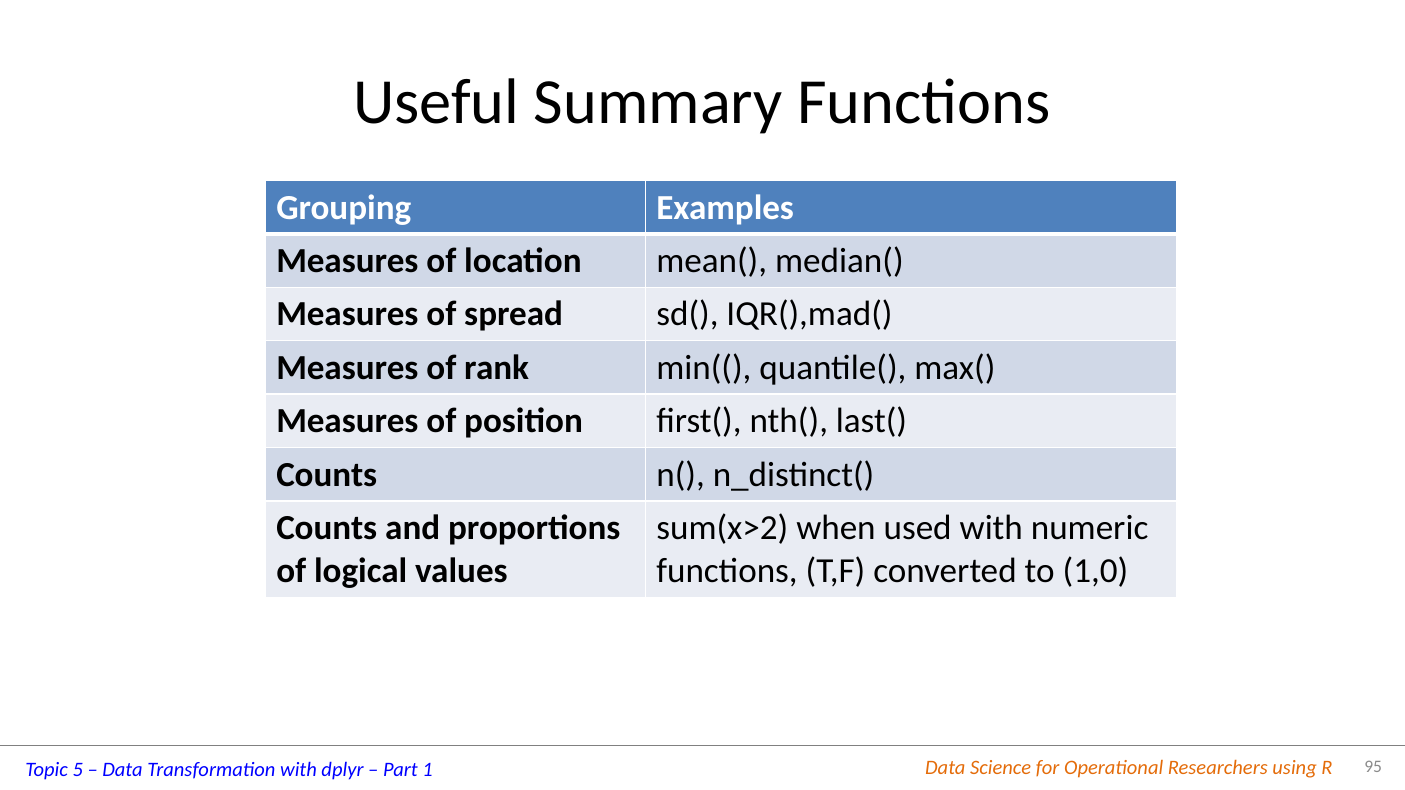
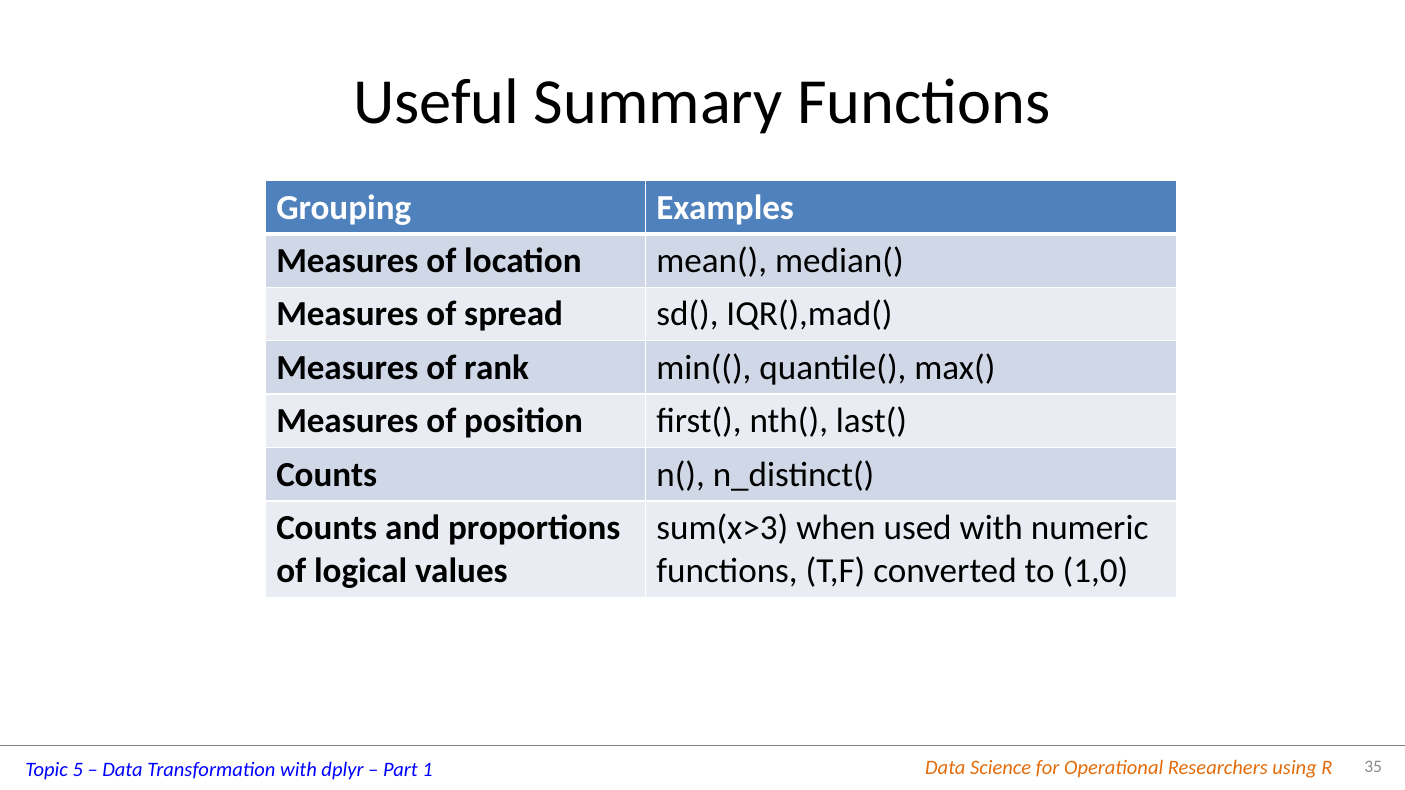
sum(x>2: sum(x>2 -> sum(x>3 (722, 528)
95: 95 -> 35 (1373, 767)
